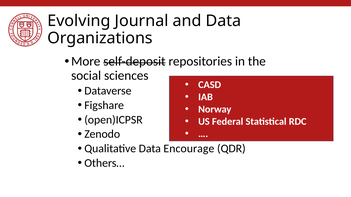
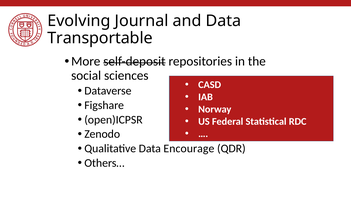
Organizations: Organizations -> Transportable (100, 38)
